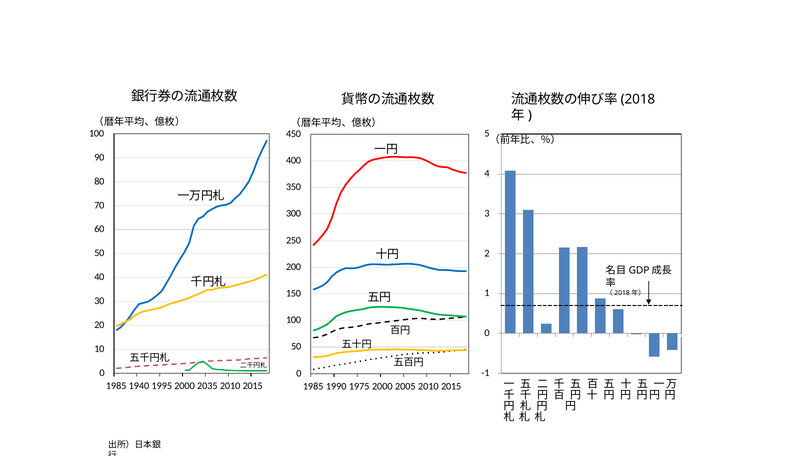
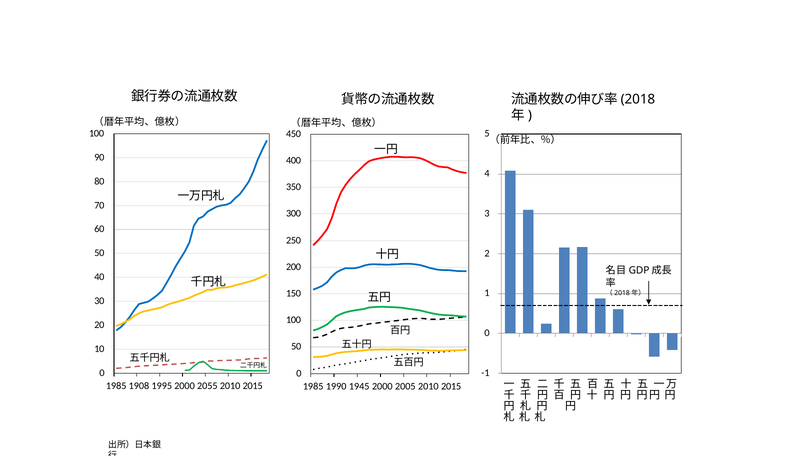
1940: 1940 -> 1908 (139, 386)
2035: 2035 -> 2055 (207, 386)
1975: 1975 -> 1945 (359, 387)
